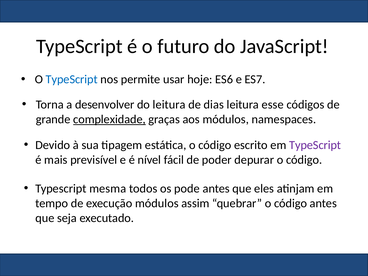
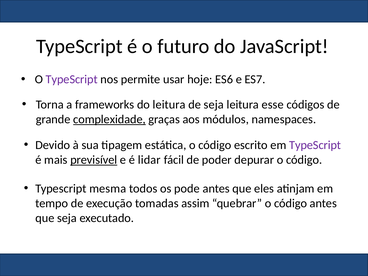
TypeScript colour: blue -> purple (72, 79)
desenvolver: desenvolver -> frameworks (105, 105)
de dias: dias -> seja (214, 105)
previsível underline: none -> present (94, 160)
nível: nível -> lidar (149, 160)
execução módulos: módulos -> tomadas (157, 203)
